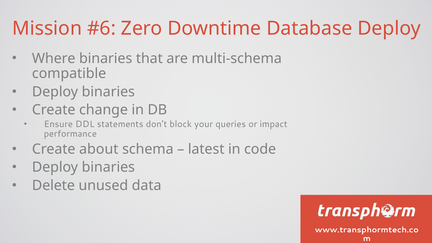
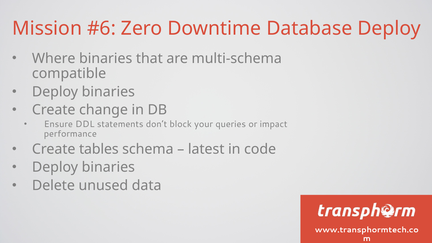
about: about -> tables (99, 149)
